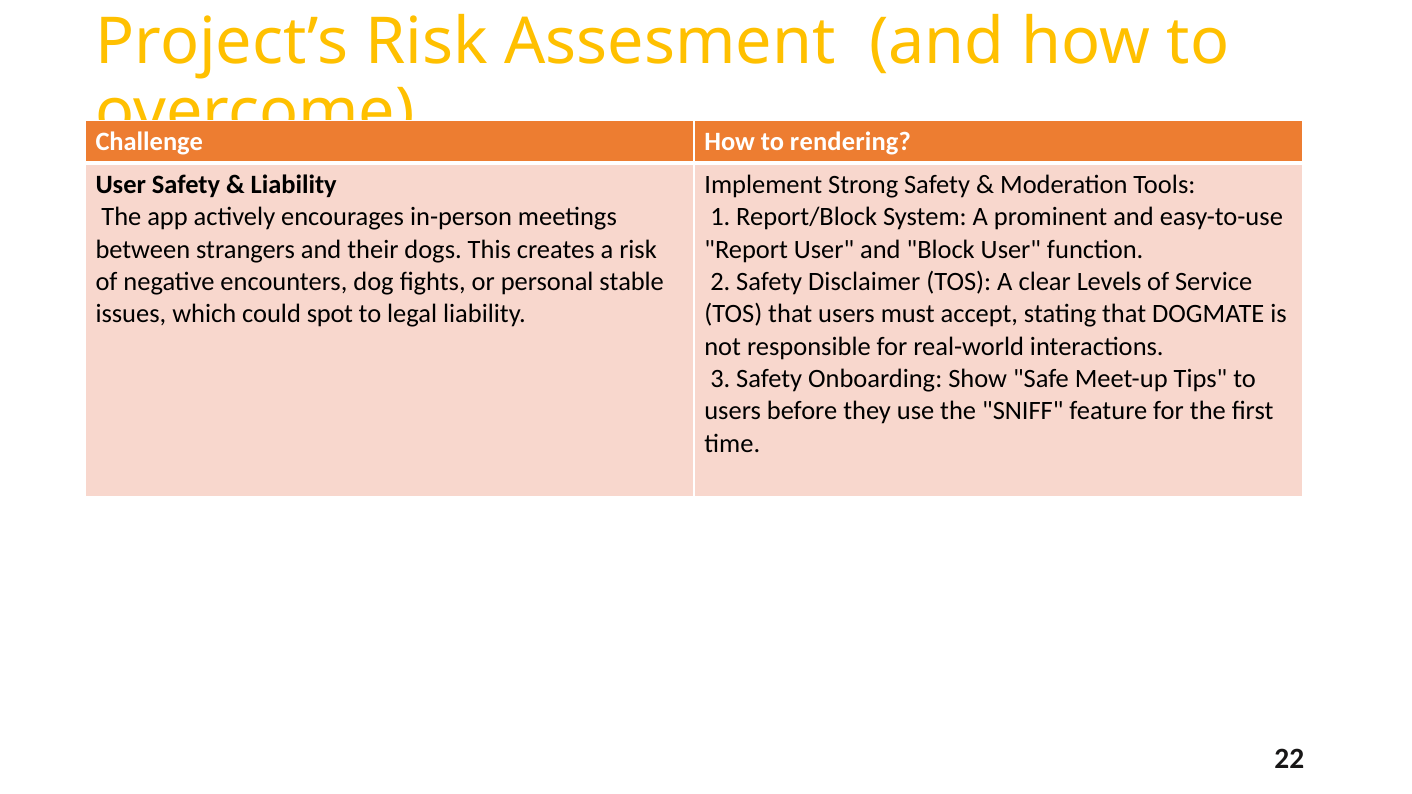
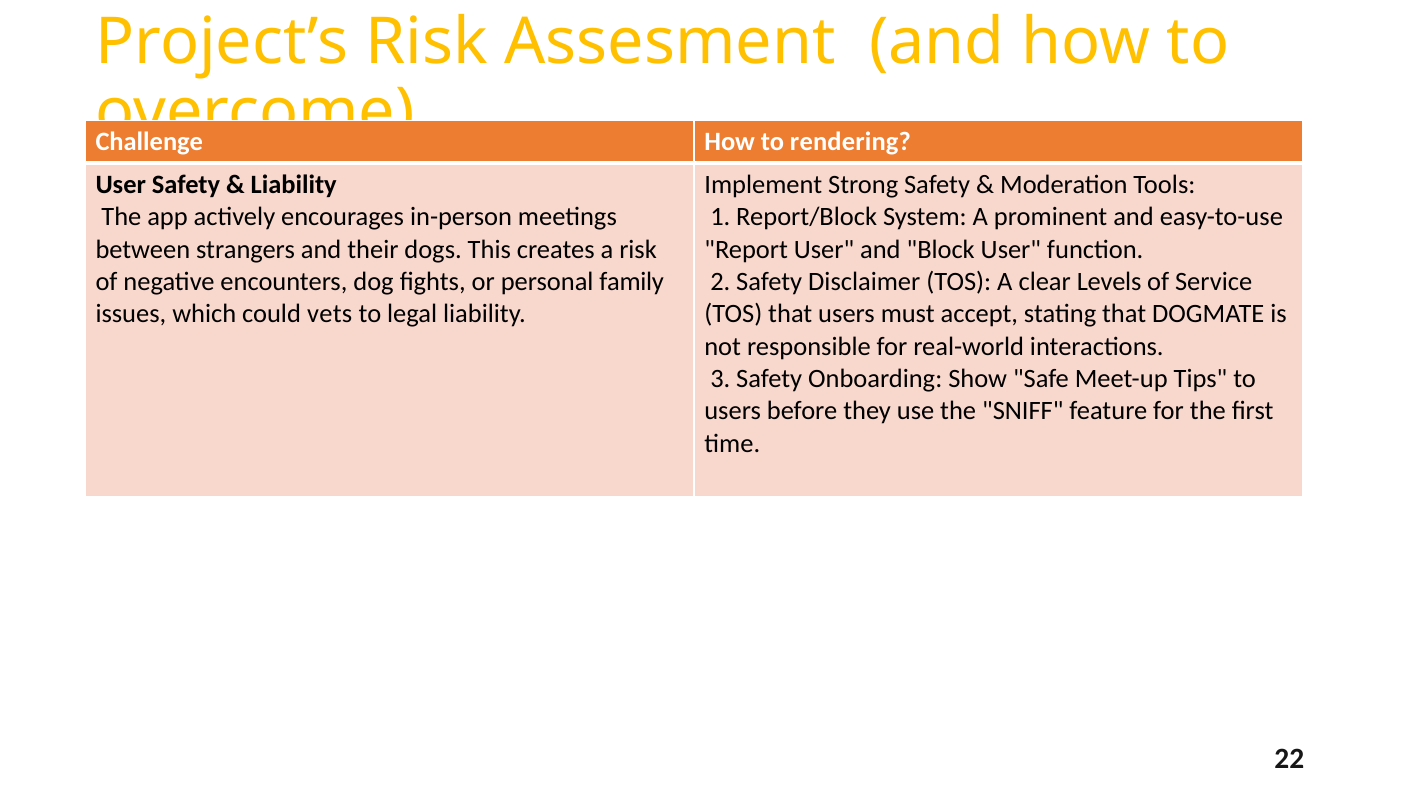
stable: stable -> family (632, 282)
spot: spot -> vets (330, 314)
